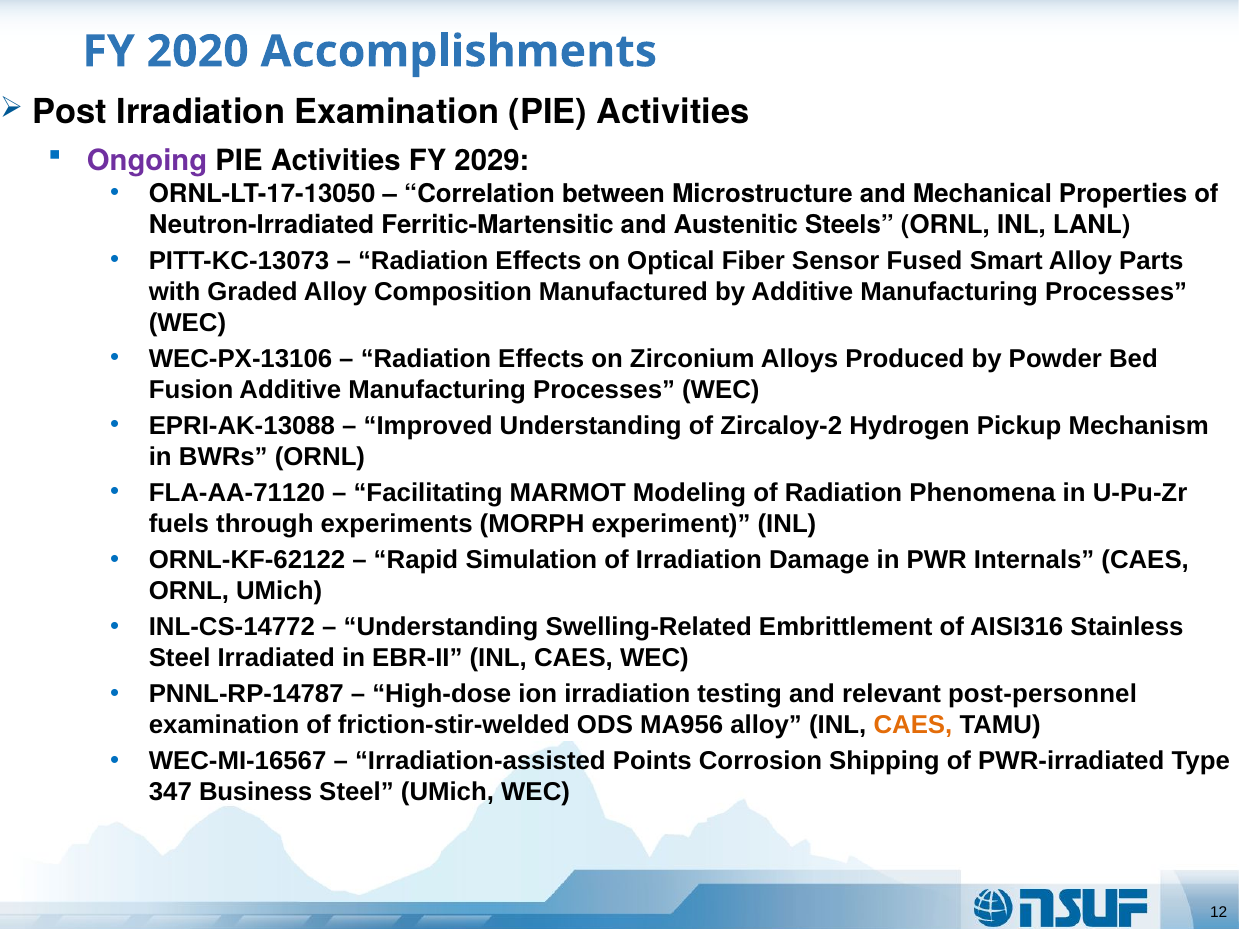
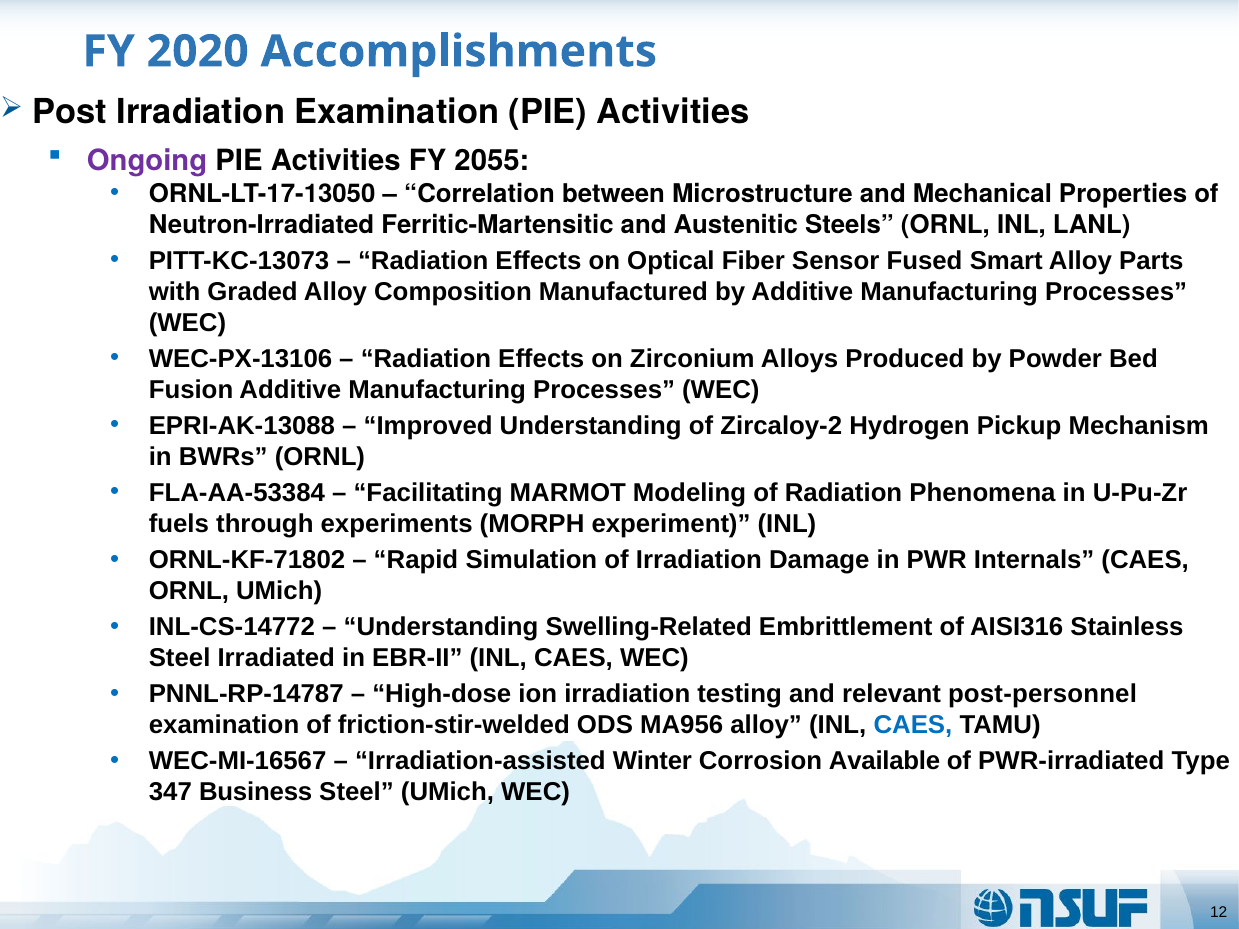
2029: 2029 -> 2055 (492, 161)
FLA-AA-71120: FLA-AA-71120 -> FLA-AA-53384 (237, 493)
ORNL-KF-62122: ORNL-KF-62122 -> ORNL-KF-71802 (247, 560)
CAES colour: orange -> blue (913, 725)
Points: Points -> Winter (652, 762)
Shipping: Shipping -> Available (885, 762)
